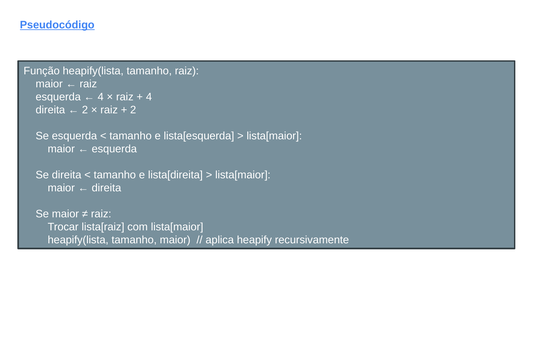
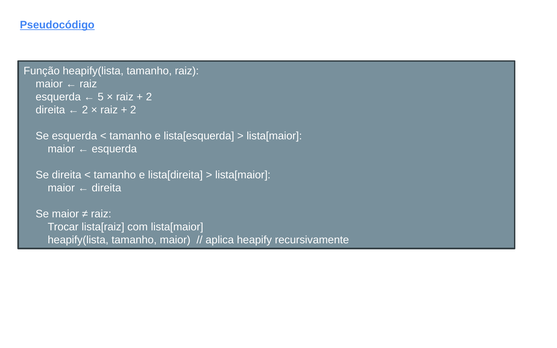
4: 4 -> 5 (101, 97)
4: 4 -> 2 (149, 97)
